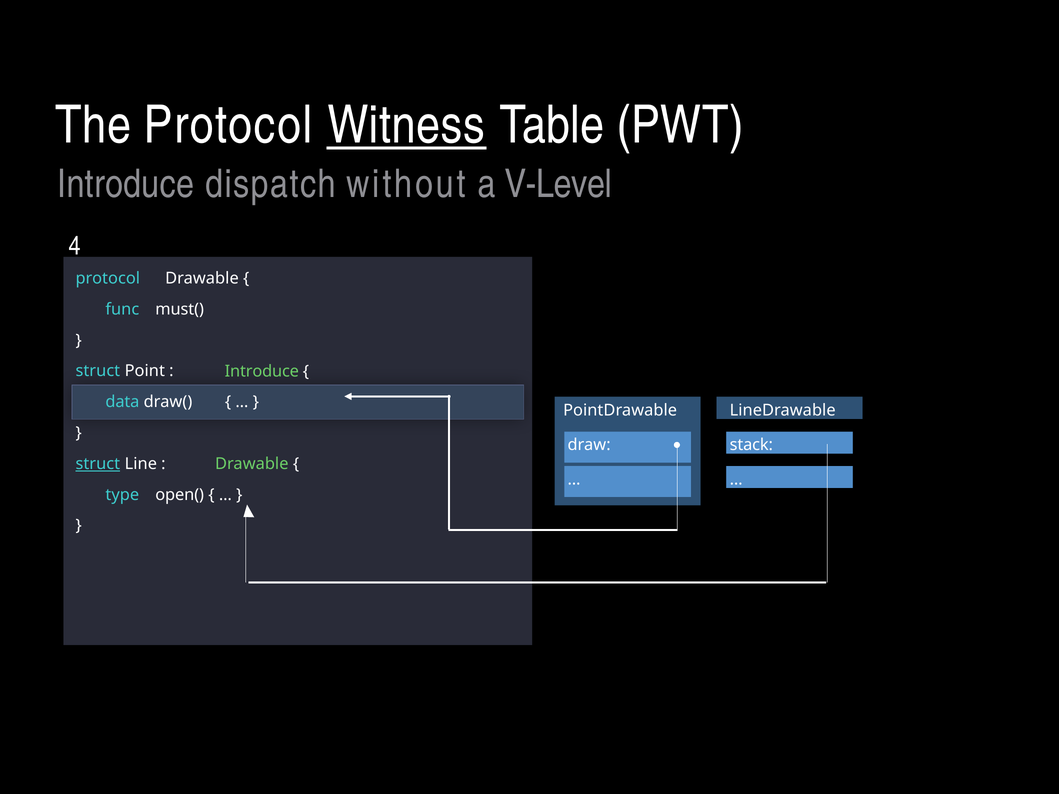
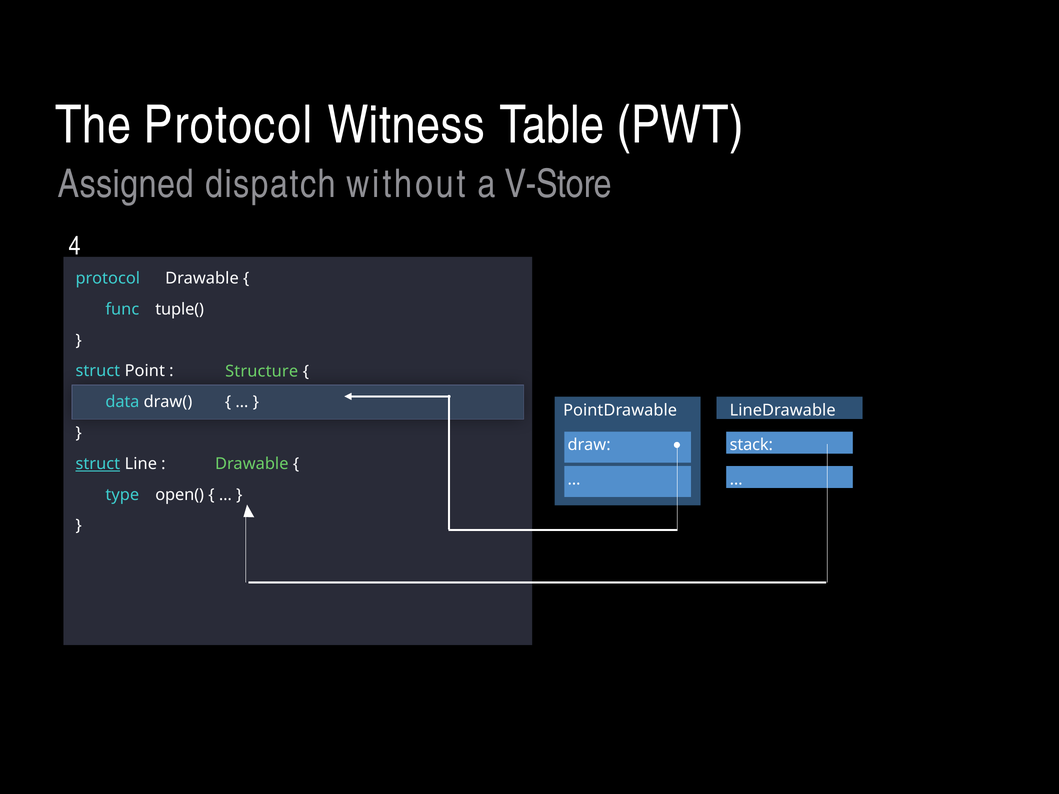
Witness underline: present -> none (406, 125)
Introduce: Introduce -> Assigned (126, 184)
V-Level: V-Level -> V-Store (558, 184)
must(: must( -> tuple( (180, 309)
Introduce: Introduce -> Structure (262, 371)
